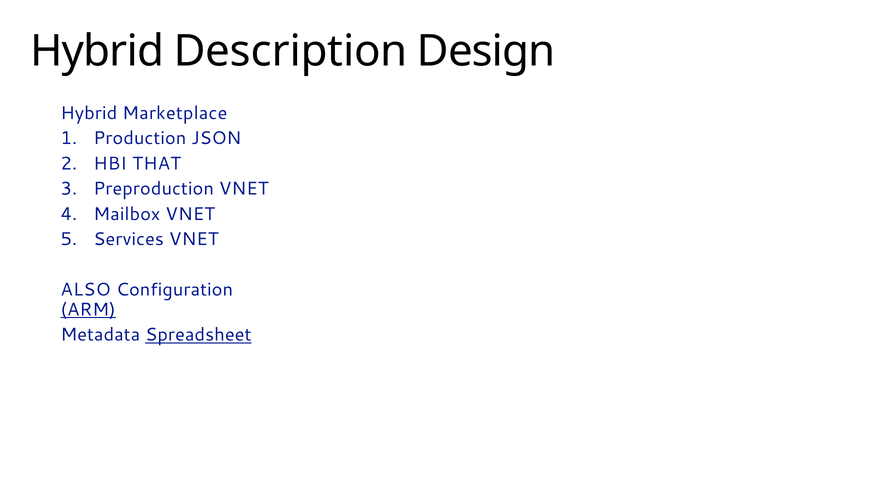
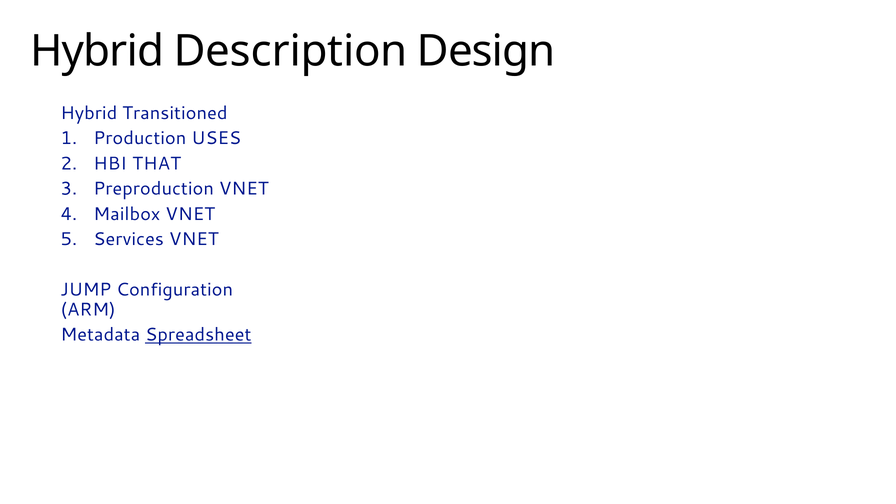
Marketplace: Marketplace -> Transitioned (175, 113)
JSON: JSON -> USES (216, 138)
ALSO: ALSO -> JUMP (86, 290)
ARM underline: present -> none (88, 310)
